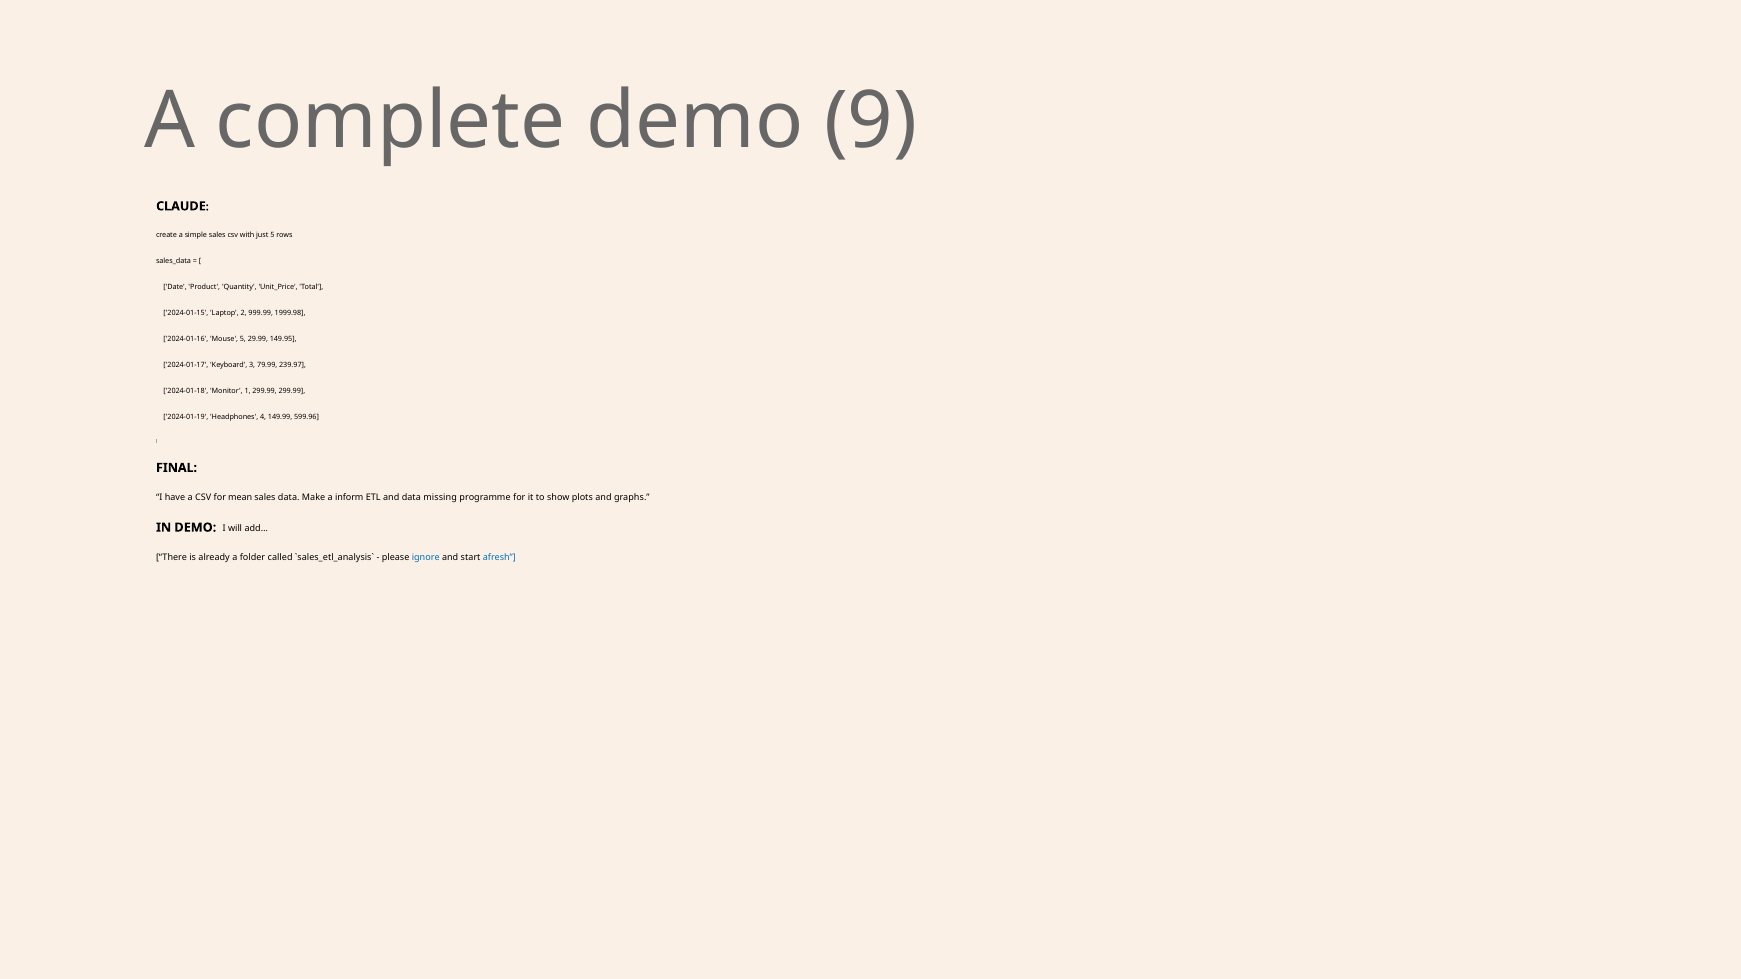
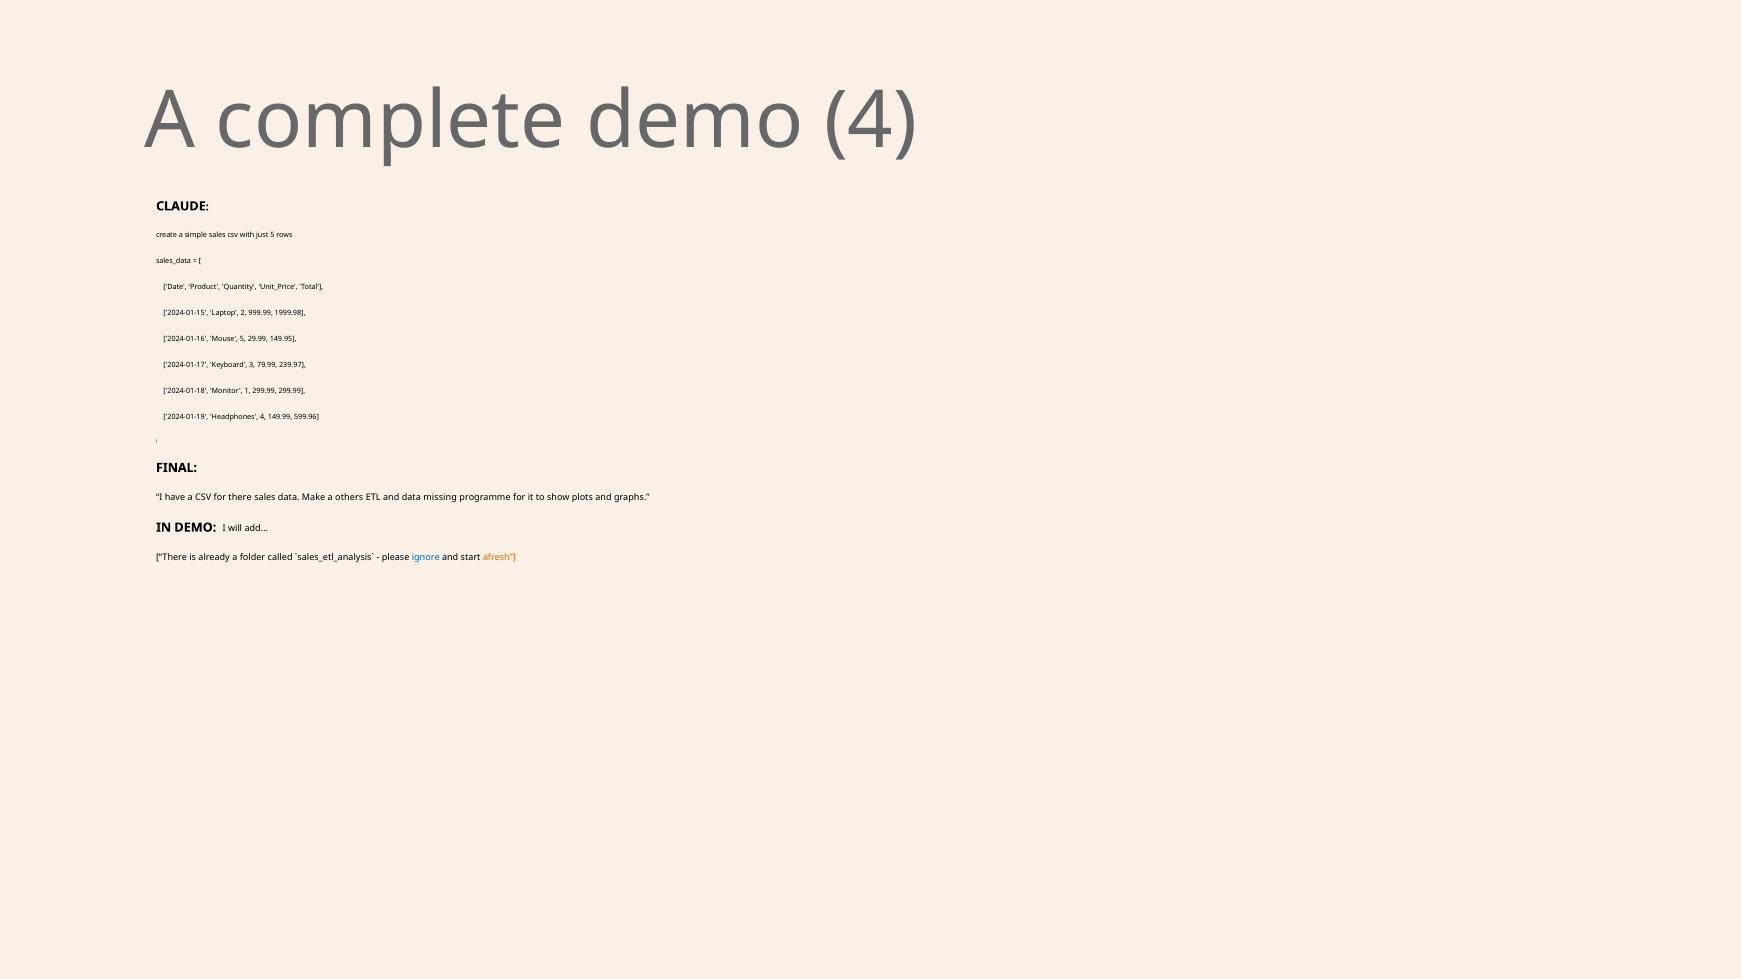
demo 9: 9 -> 4 (871, 121)
for mean: mean -> there (240, 498)
inform: inform -> others (349, 498)
afresh colour: blue -> orange (499, 558)
